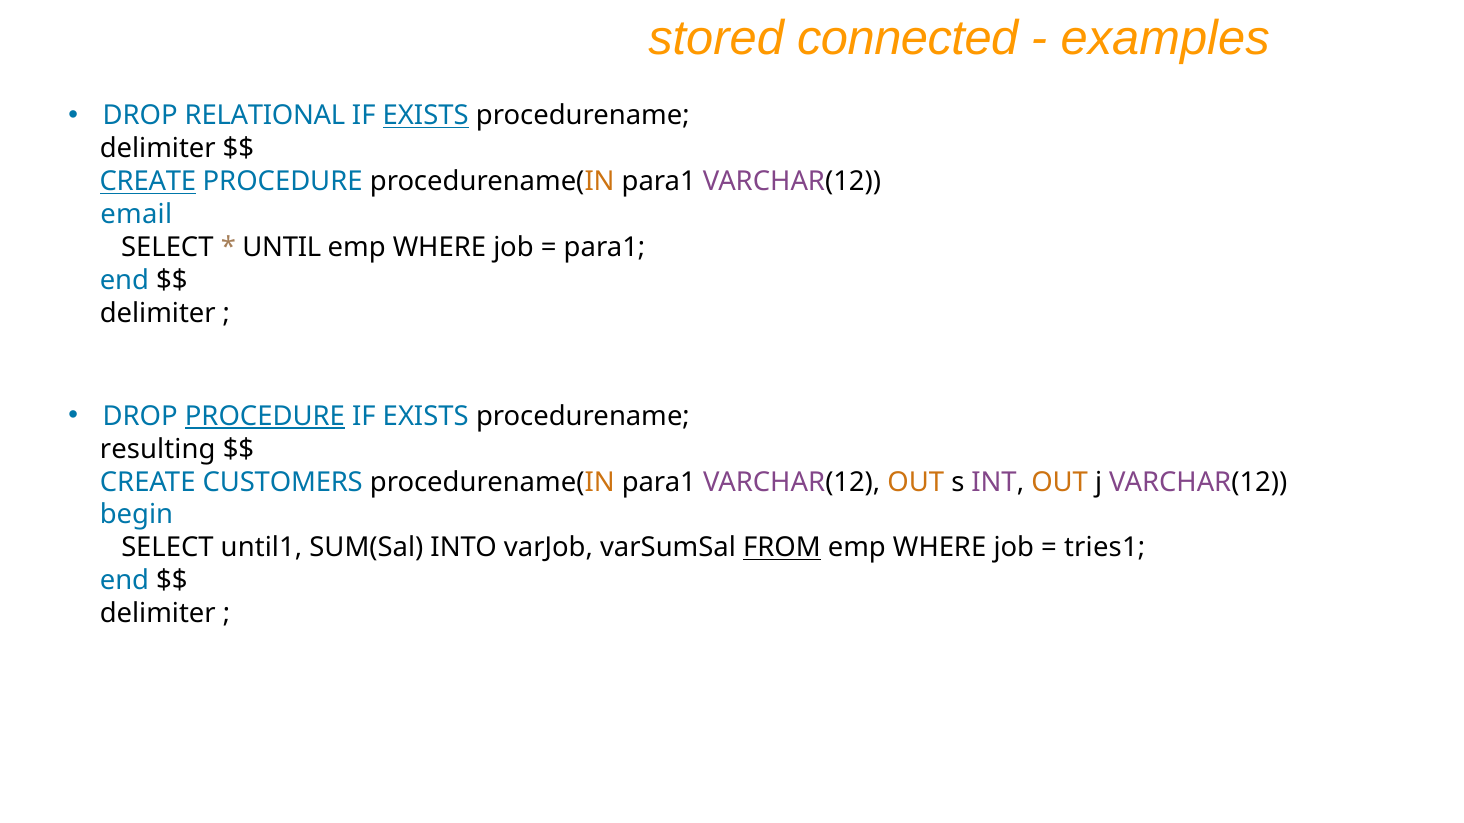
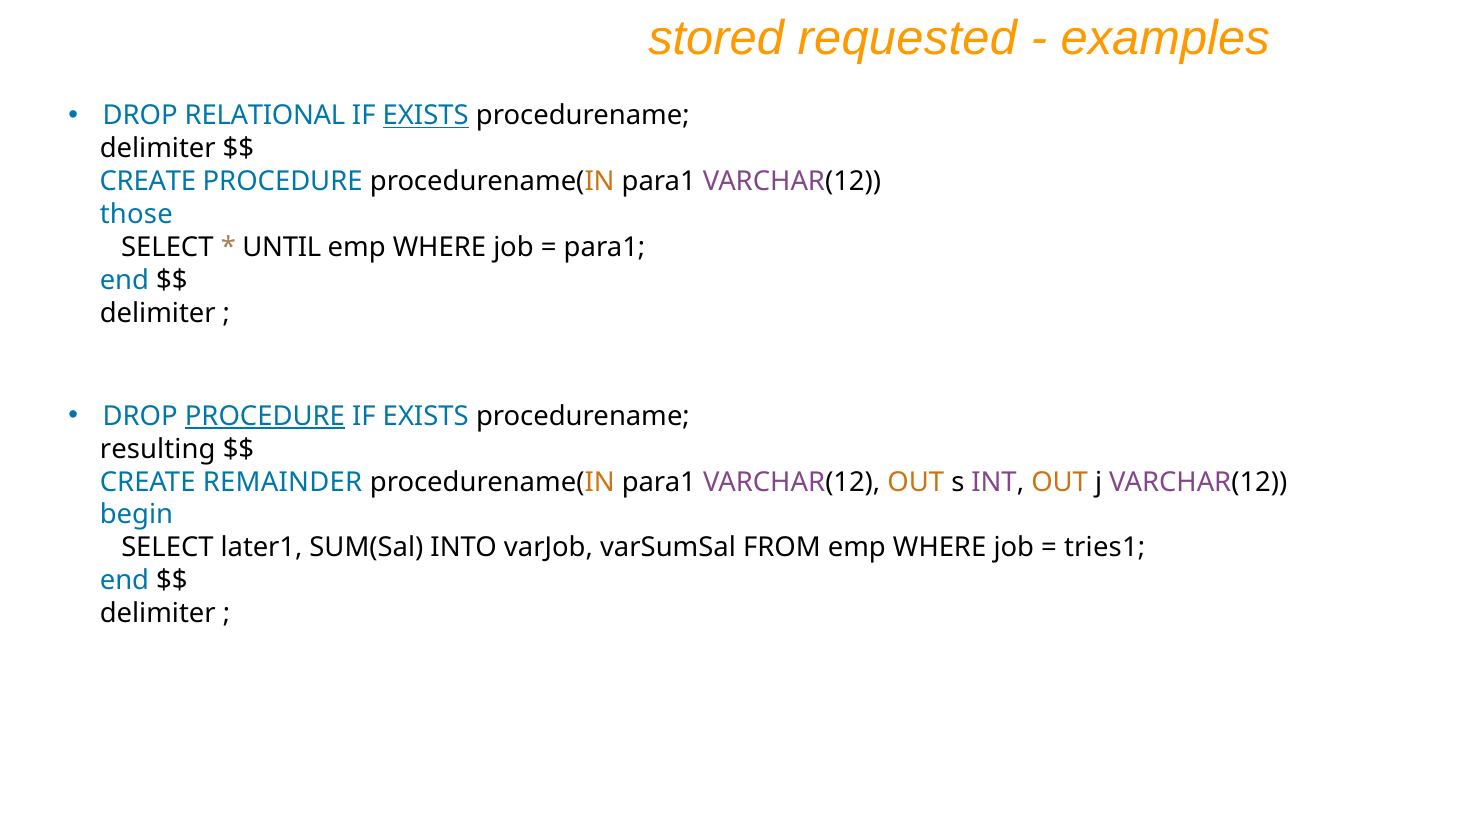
connected: connected -> requested (907, 38)
CREATE underline: present -> none (148, 182)
email: email -> those (136, 215)
CUSTOMERS: CUSTOMERS -> REMAINDER (283, 482)
until1: until1 -> later1 (262, 548)
FROM underline: present -> none (782, 548)
